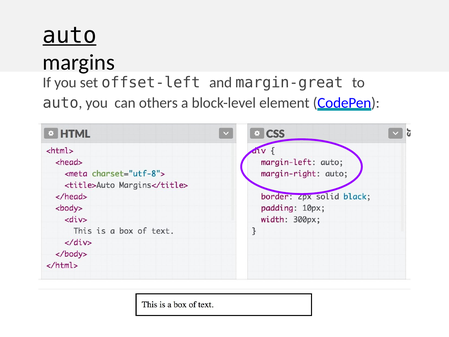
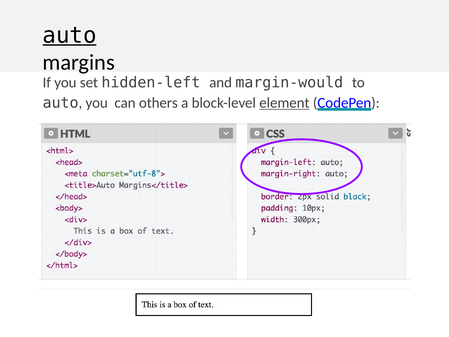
offset-left: offset-left -> hidden-left (151, 82)
margin-great: margin-great -> margin-would (289, 82)
element underline: none -> present (284, 103)
